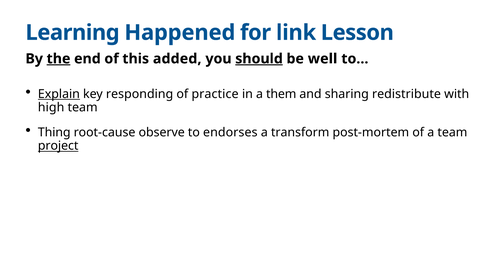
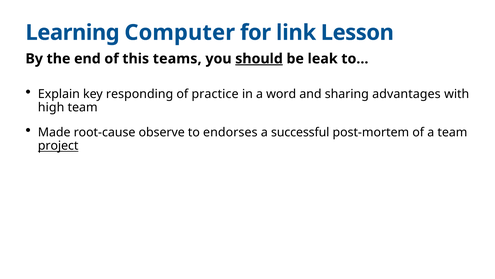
Happened: Happened -> Computer (180, 33)
the underline: present -> none (59, 59)
added: added -> teams (177, 59)
well: well -> leak (323, 59)
Explain underline: present -> none (59, 94)
them: them -> word (281, 94)
redistribute: redistribute -> advantages (406, 94)
Thing: Thing -> Made (54, 132)
transform: transform -> successful (300, 132)
